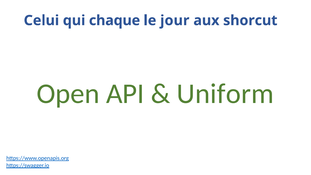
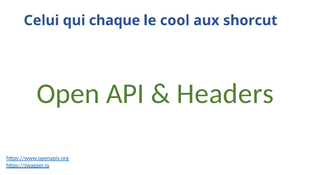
jour: jour -> cool (175, 20)
Uniform: Uniform -> Headers (225, 94)
